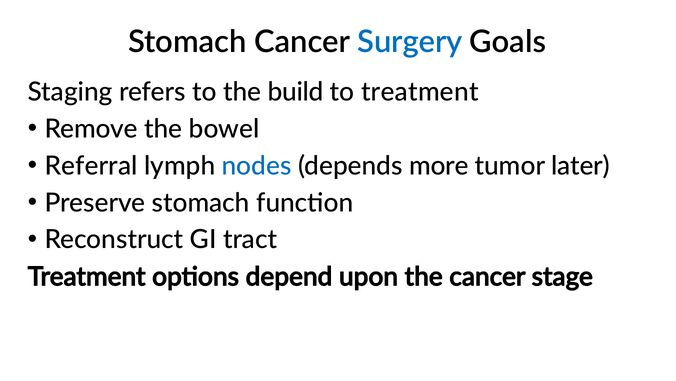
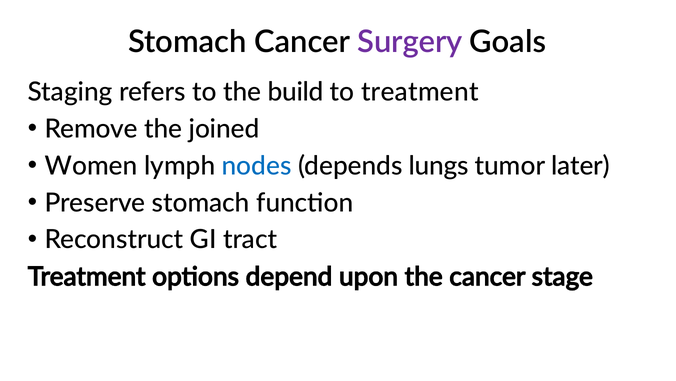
Surgery colour: blue -> purple (410, 42)
bowel: bowel -> joined (224, 129)
Referral: Referral -> Women (91, 166)
more: more -> lungs (439, 166)
